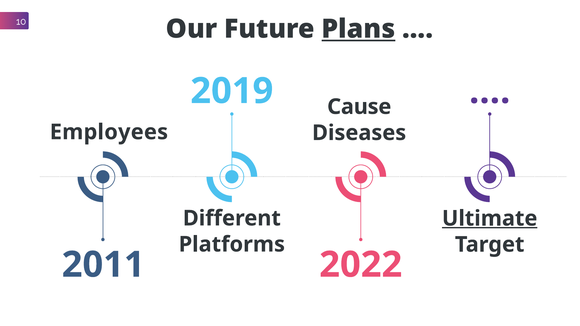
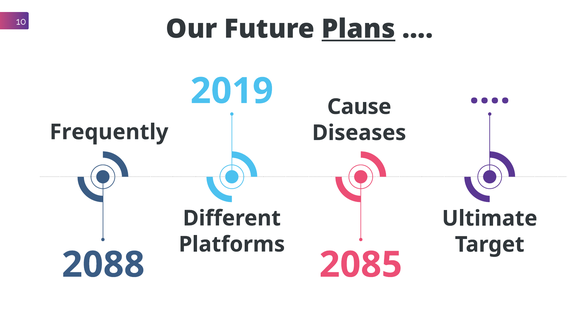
Employees: Employees -> Frequently (109, 132)
Ultimate underline: present -> none (490, 219)
2011: 2011 -> 2088 (103, 265)
2022: 2022 -> 2085 (361, 265)
